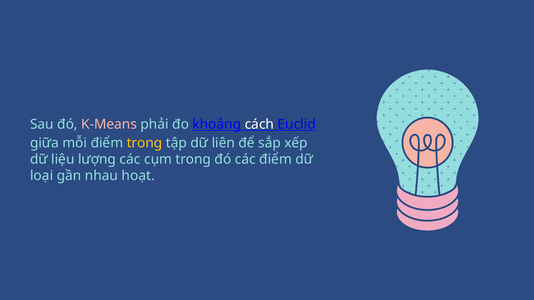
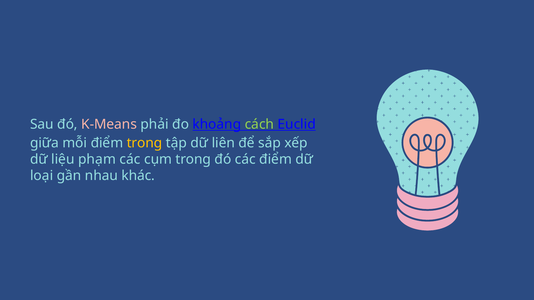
cách colour: white -> light green (259, 124)
lượng: lượng -> phạm (97, 159)
hoạt: hoạt -> khác (138, 176)
